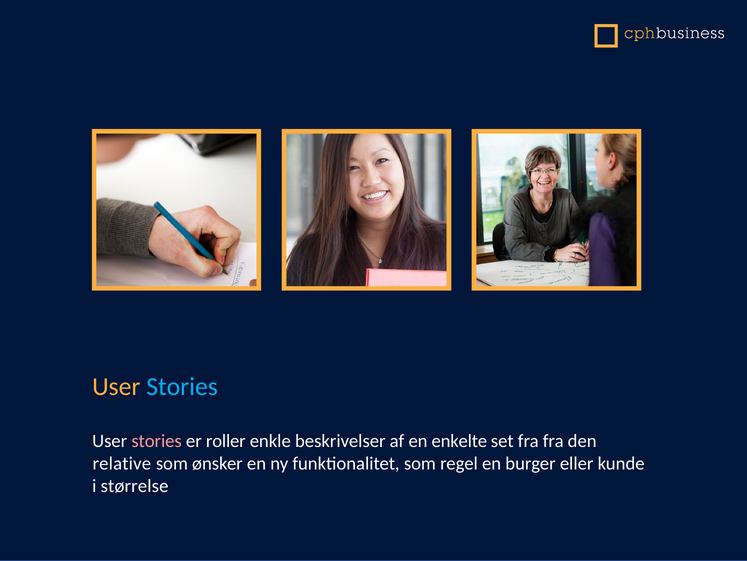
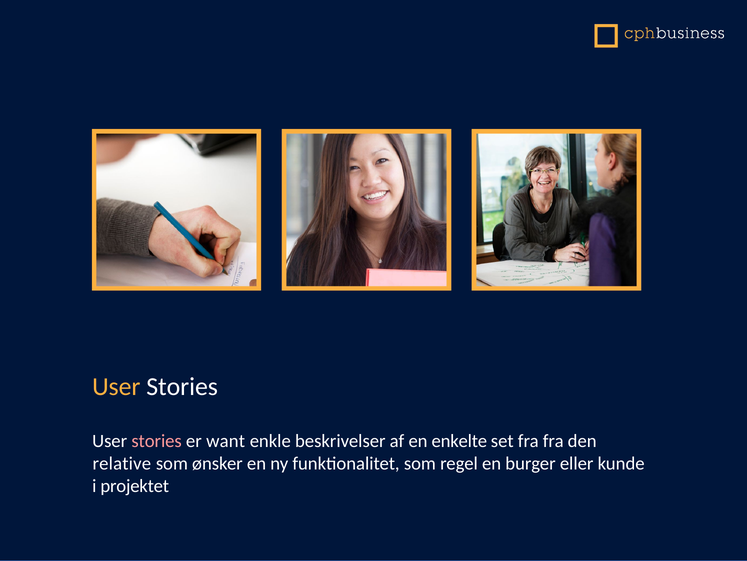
Stories colour: light blue -> white (182, 386)
roller: roller -> want (226, 441)
størrelse: størrelse -> projektet (135, 485)
